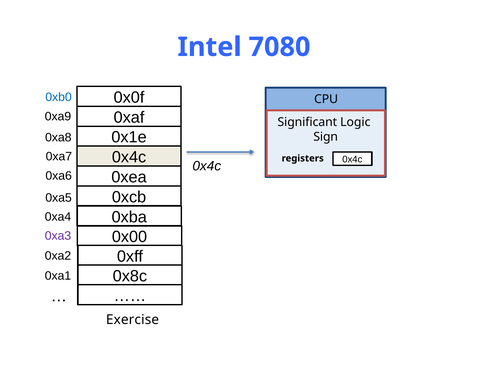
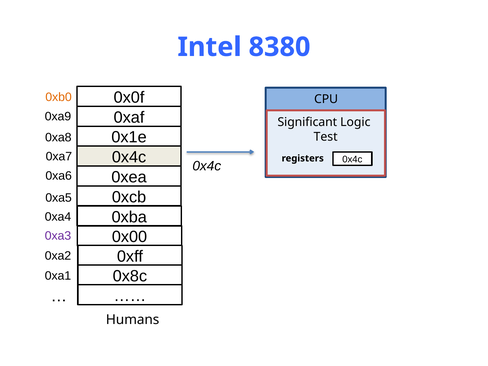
7080: 7080 -> 8380 (280, 47)
0xb0 colour: blue -> orange (59, 97)
Sign: Sign -> Test (326, 137)
Exercise: Exercise -> Humans (133, 320)
